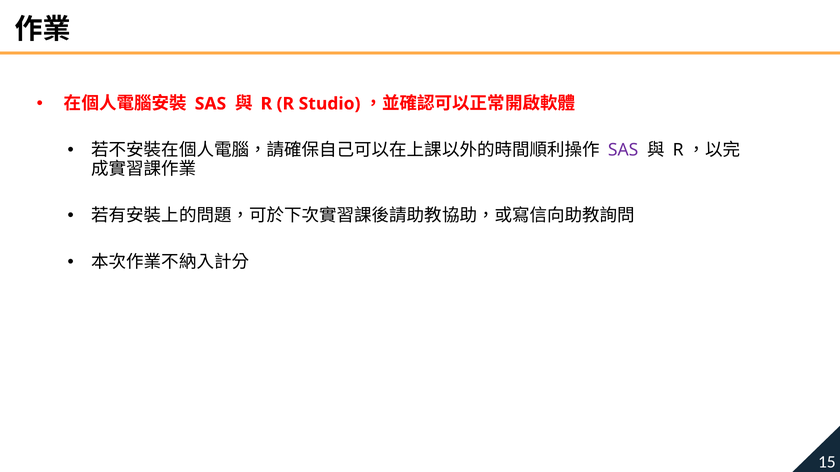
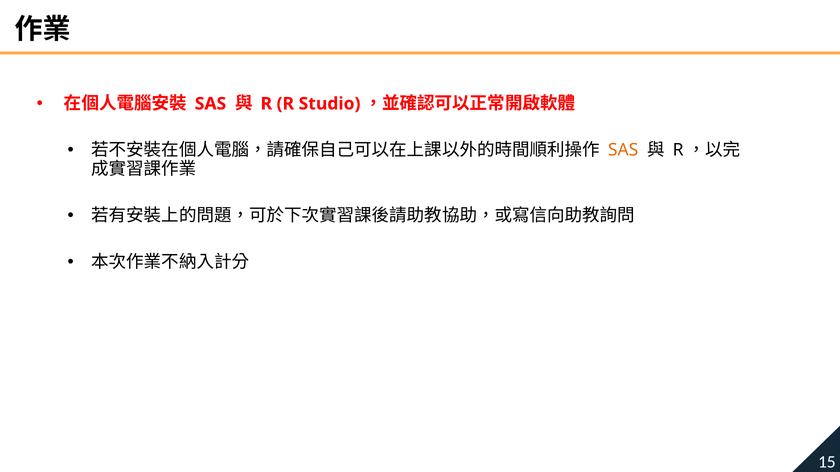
SAS colour: purple -> orange (623, 150)
